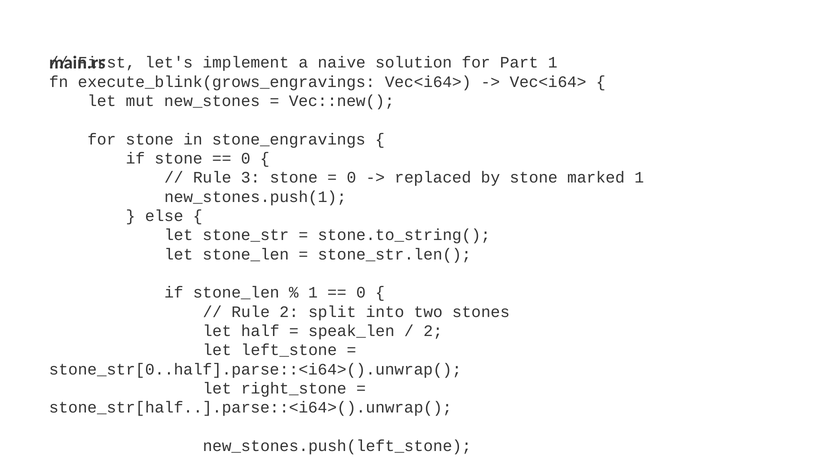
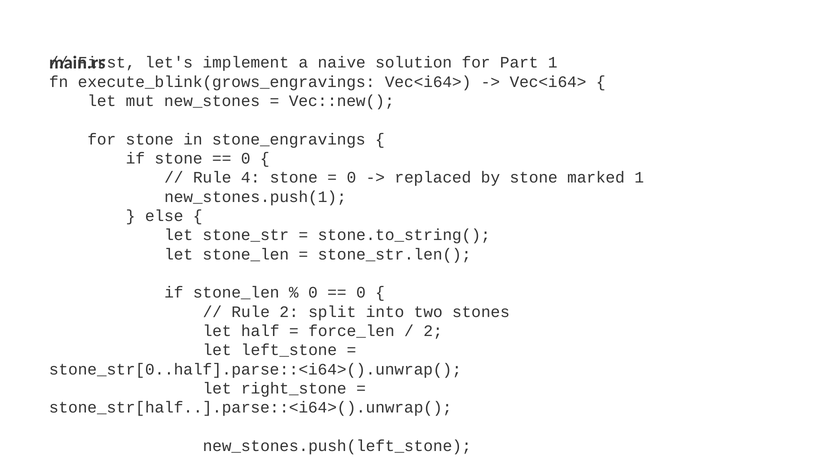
3: 3 -> 4 (251, 178)
1: 1 -> 0 (313, 293)
speak_len: speak_len -> force_len (351, 331)
